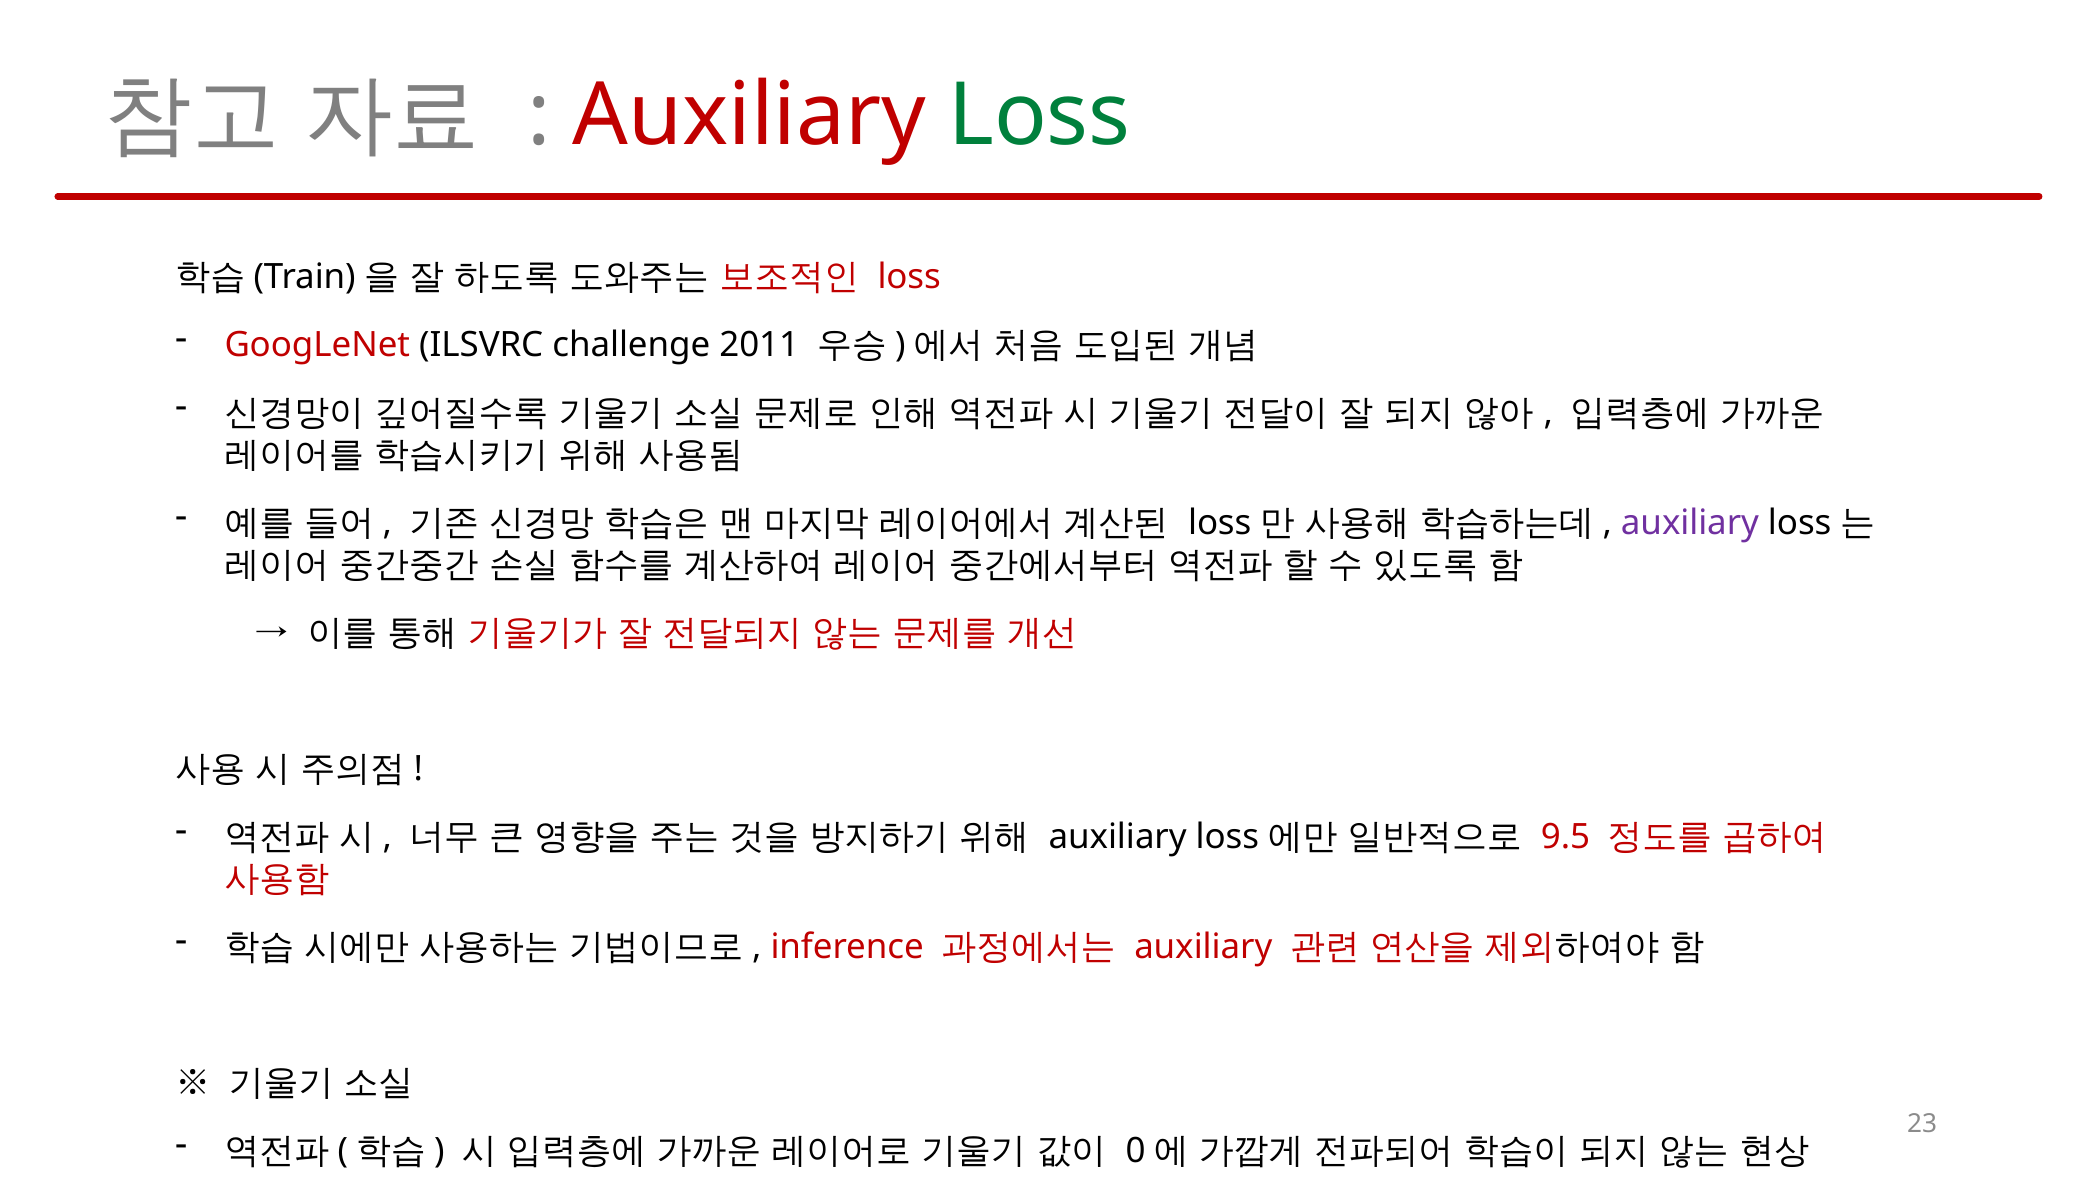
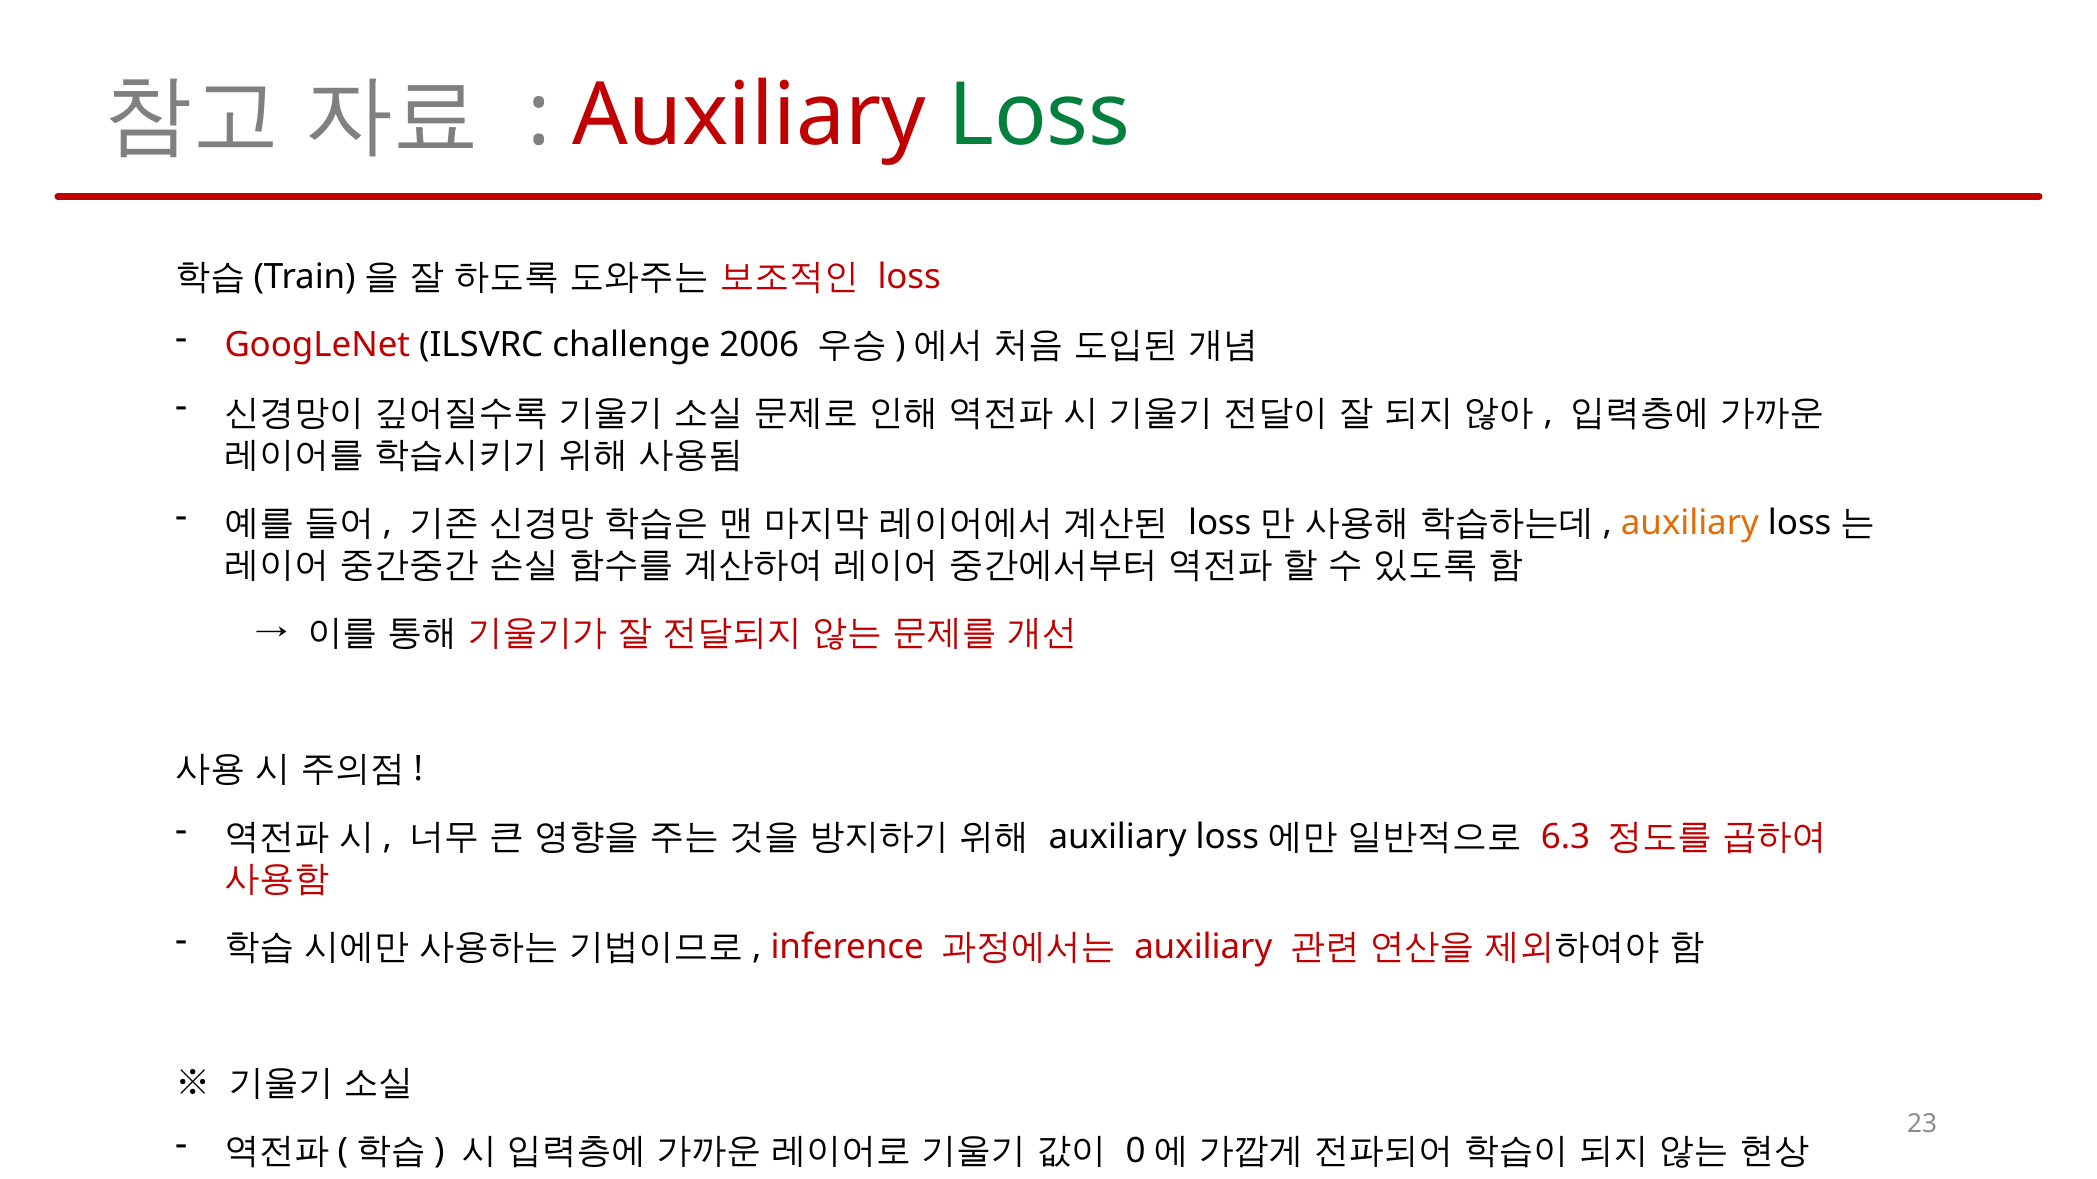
2011: 2011 -> 2006 (759, 345)
auxiliary colour: purple -> orange (1690, 523)
9.5: 9.5 -> 6.3 (1565, 837)
